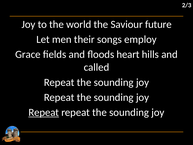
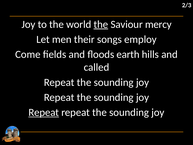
the underline: none -> present (101, 24)
future: future -> mercy (158, 24)
Grace: Grace -> Come (28, 54)
heart: heart -> earth (128, 54)
